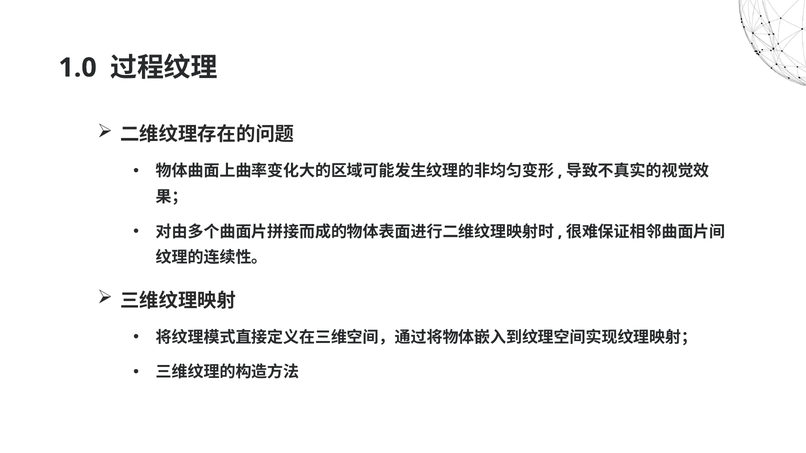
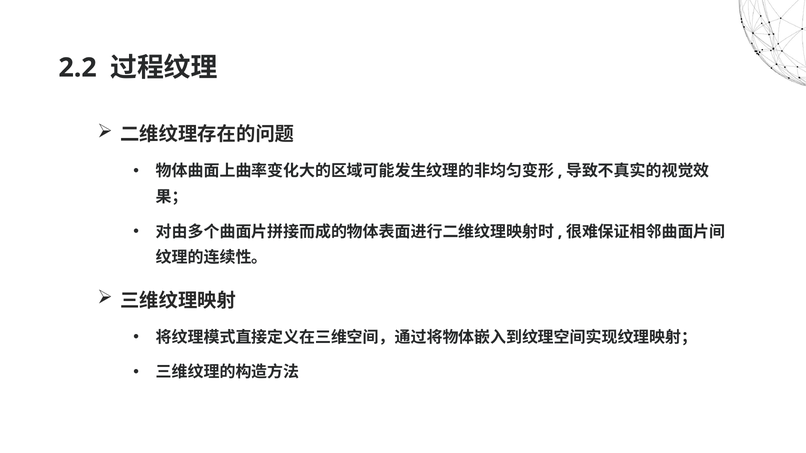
1.0: 1.0 -> 2.2 (78, 68)
